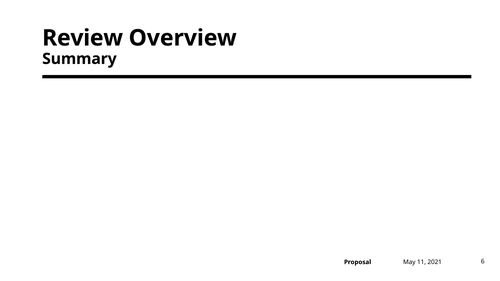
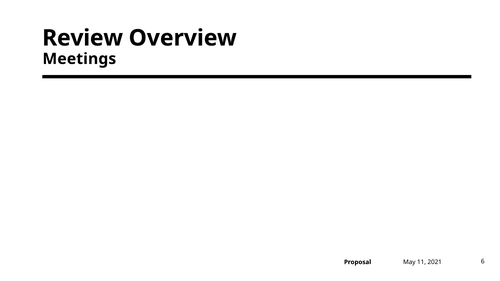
Summary: Summary -> Meetings (79, 59)
